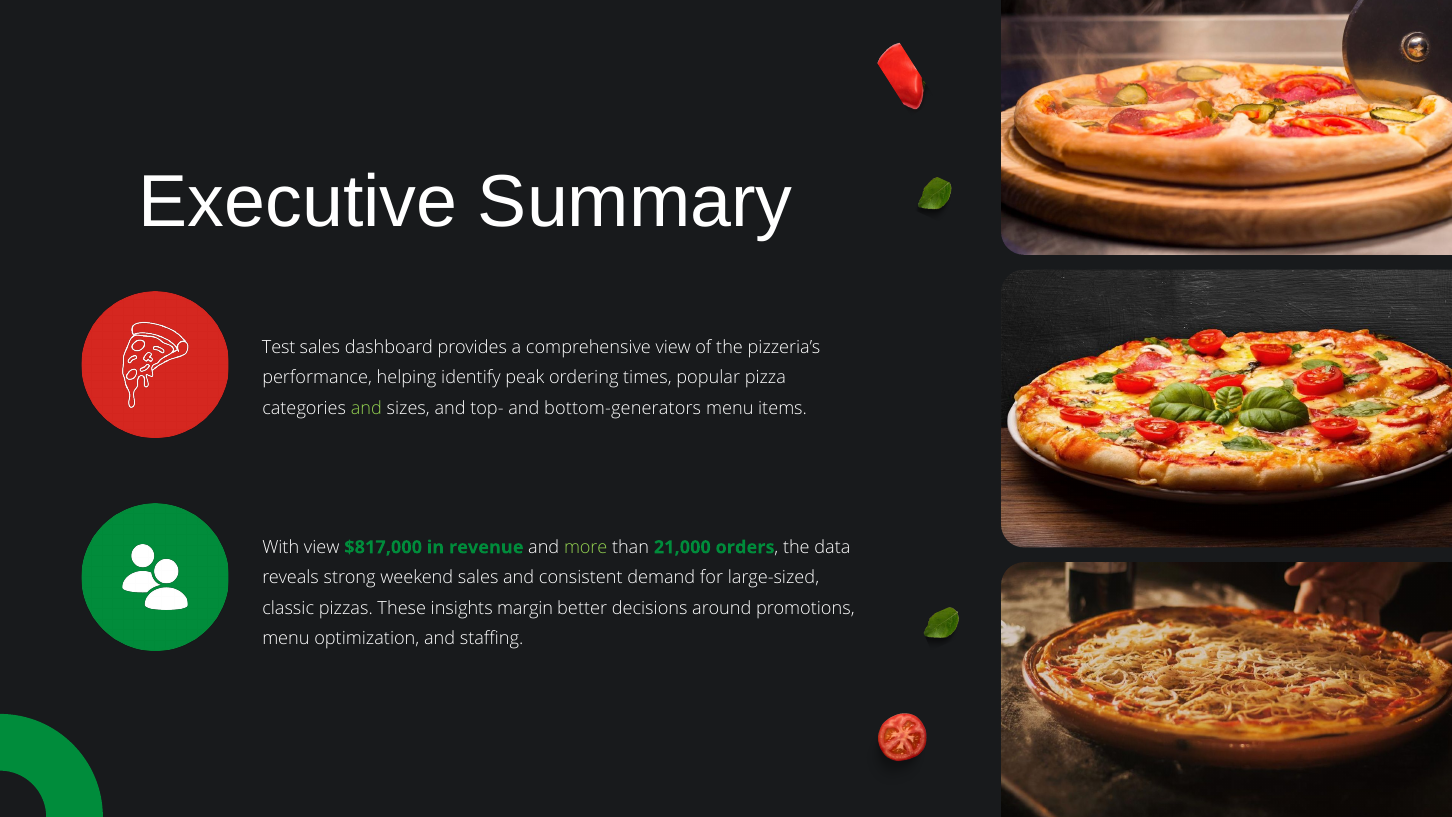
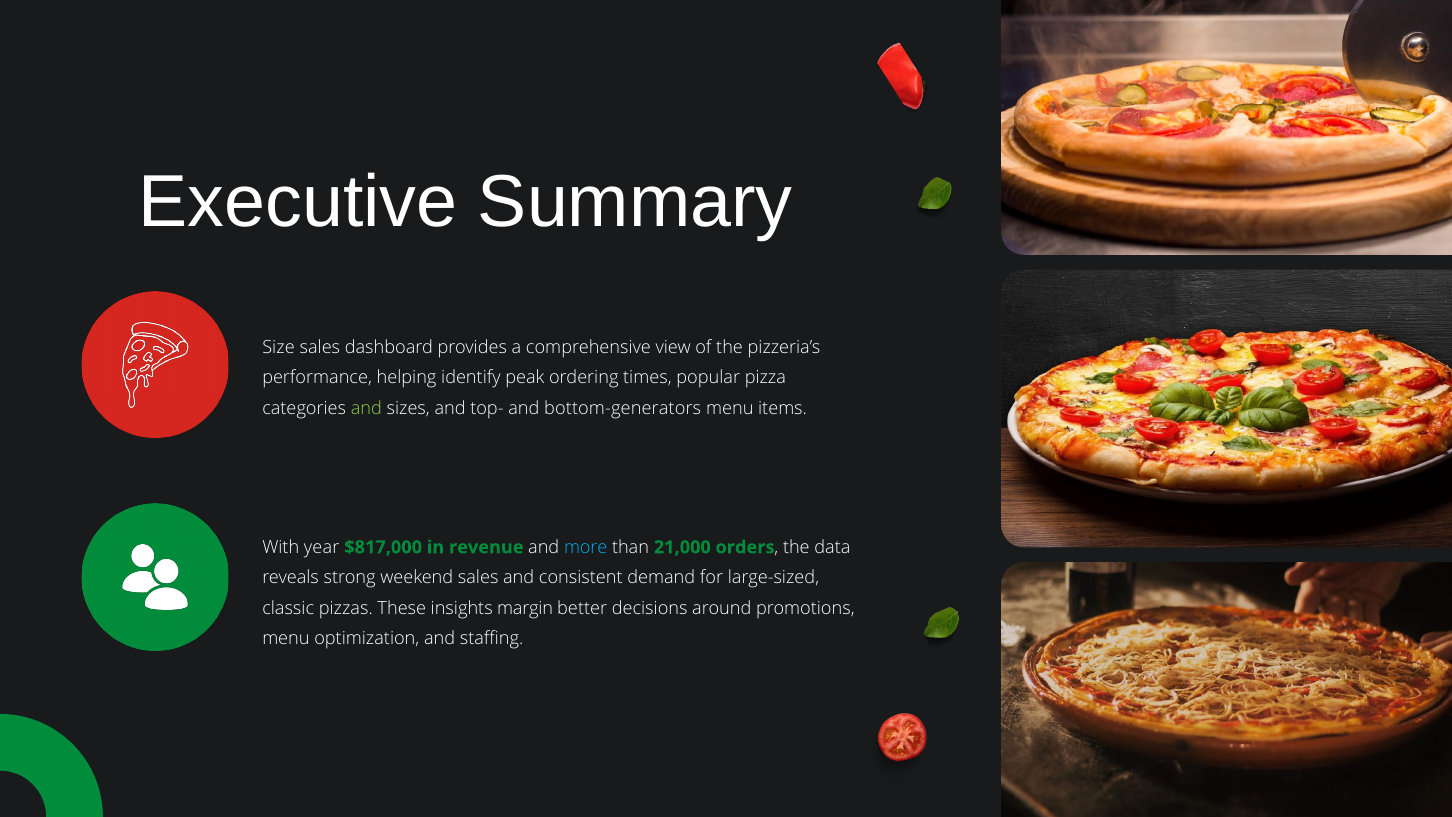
Test: Test -> Size (279, 347)
With view: view -> year (322, 547)
more colour: light green -> light blue (586, 547)
